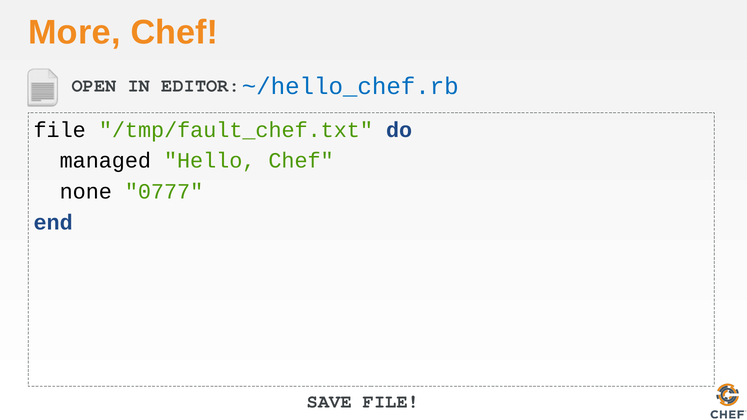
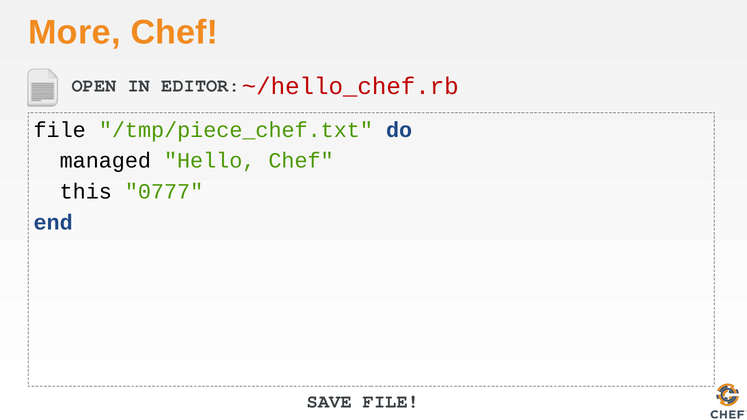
~/hello_chef.rb colour: blue -> red (350, 86)
/tmp/fault_chef.txt: /tmp/fault_chef.txt -> /tmp/piece_chef.txt (236, 130)
none: none -> this (86, 192)
